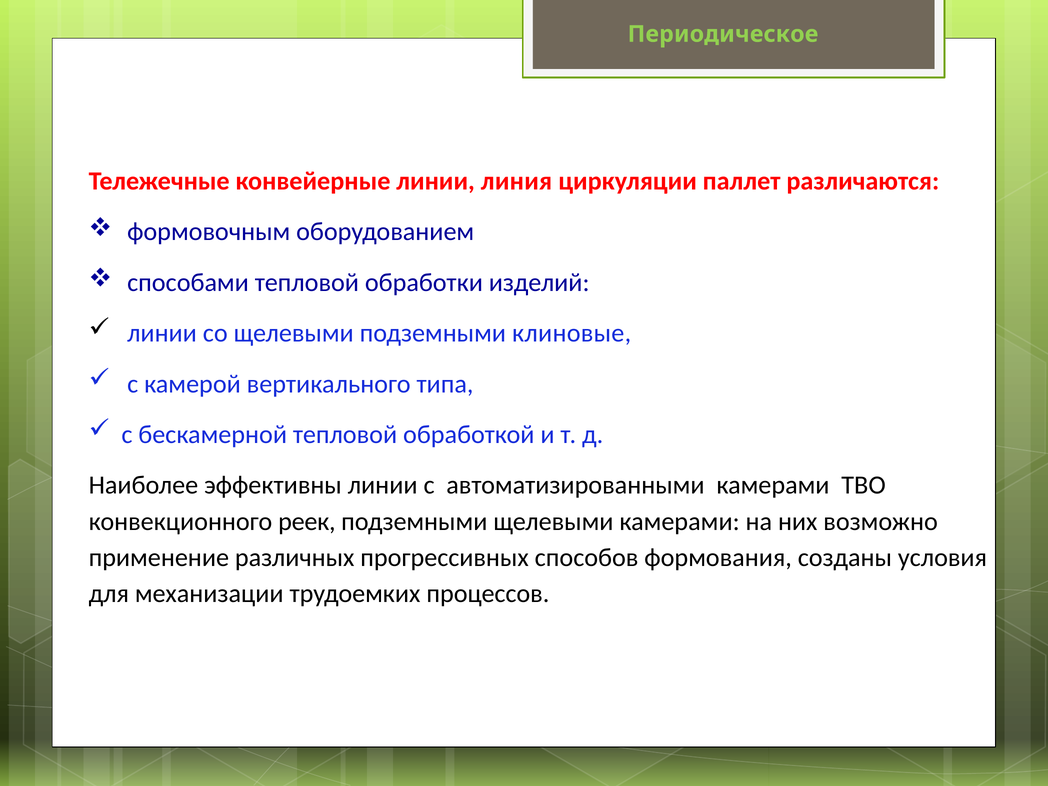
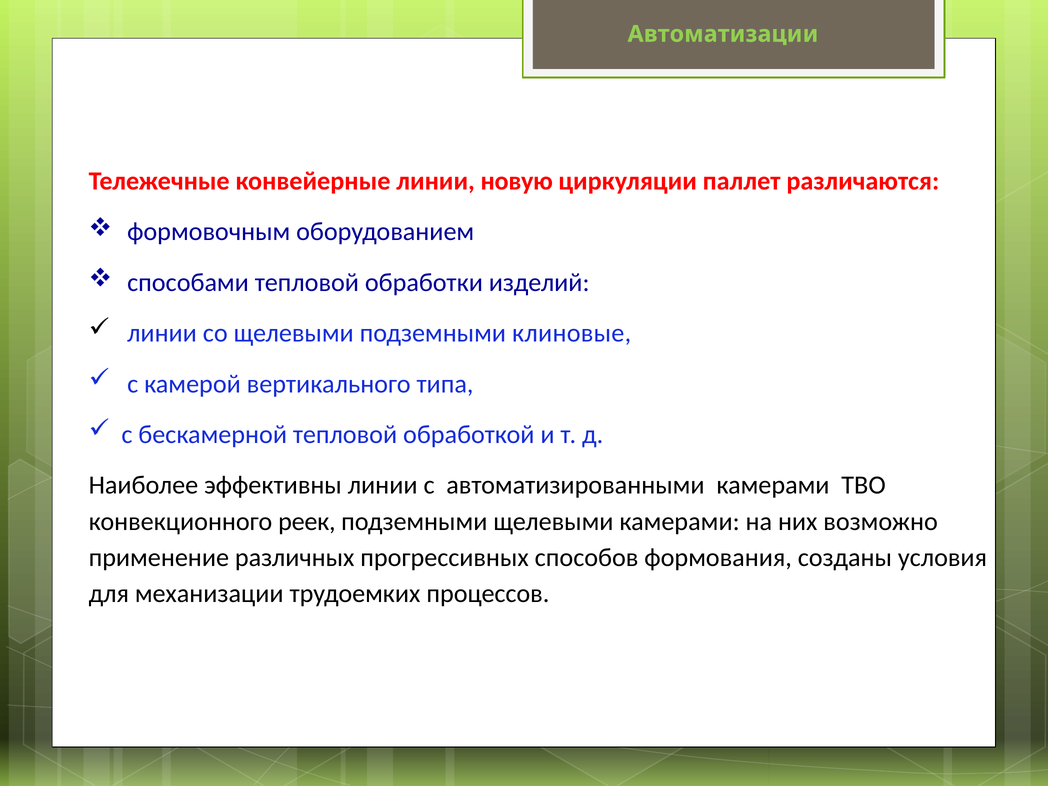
Периодическое: Периодическое -> Автоматизации (723, 34)
линия: линия -> новую (517, 181)
